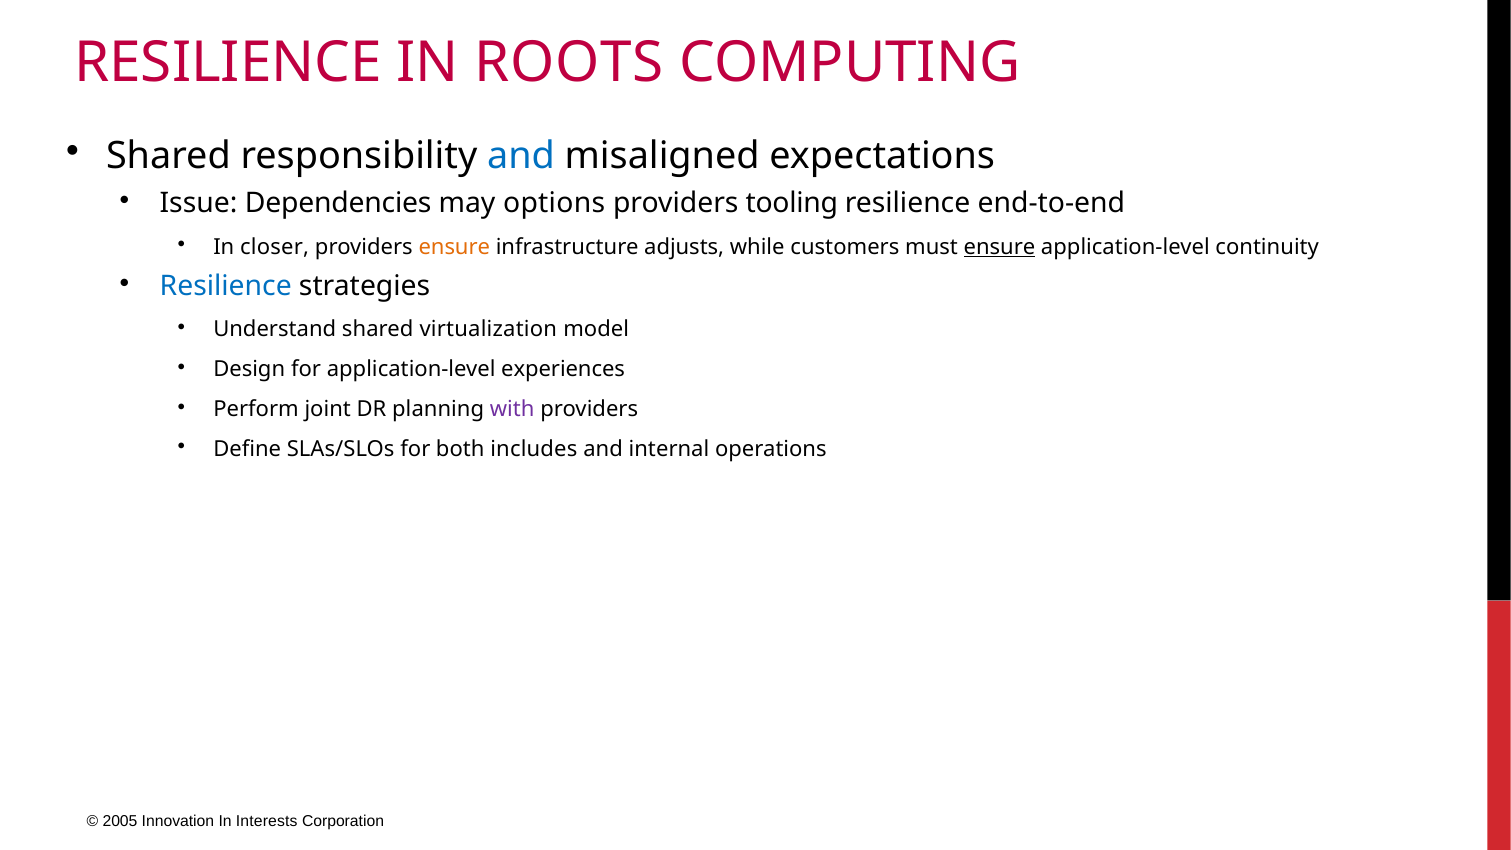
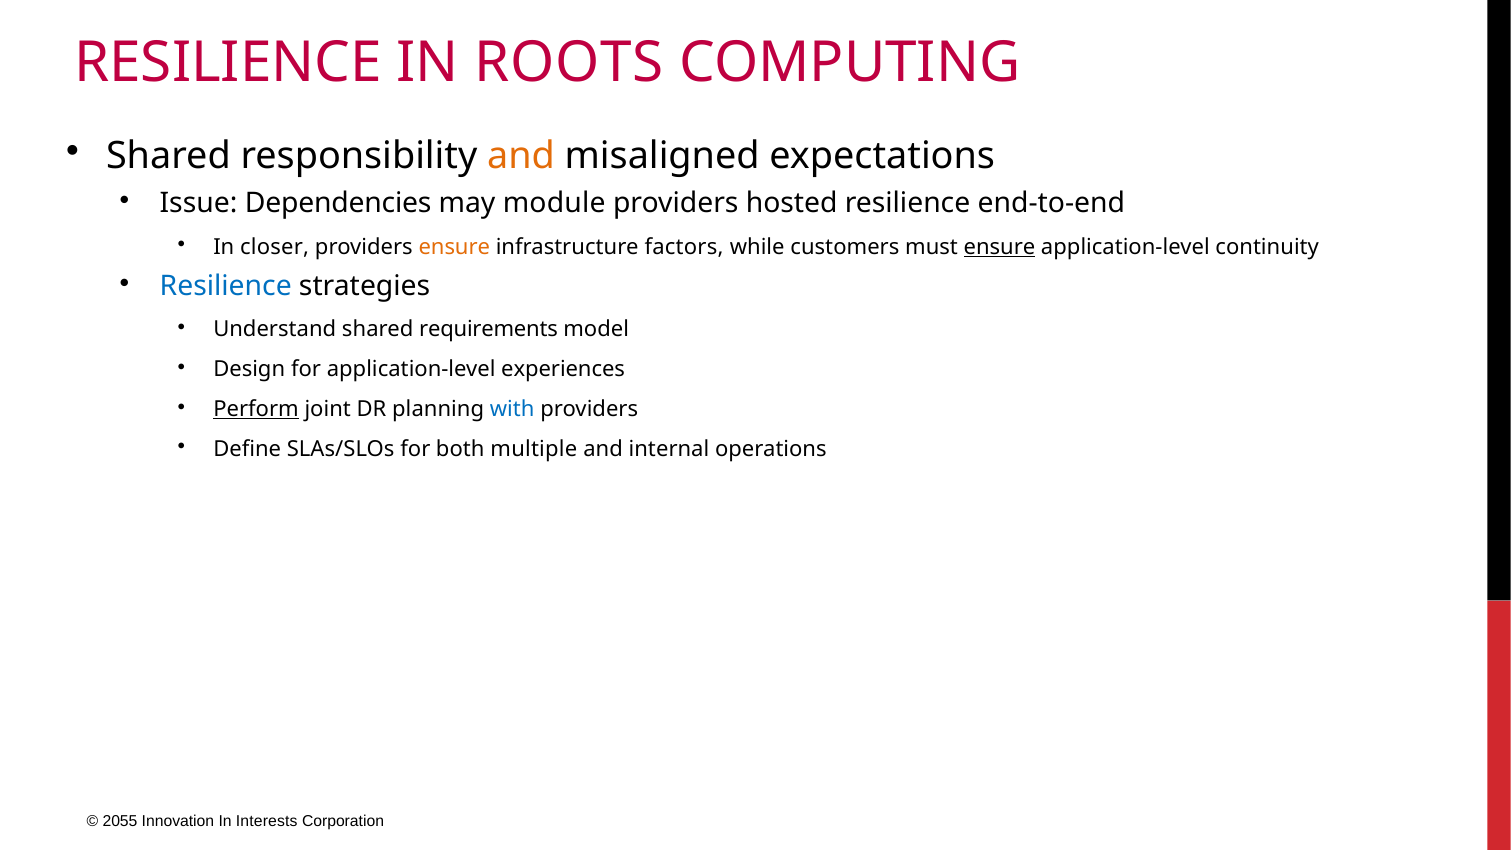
and colour: blue -> orange (521, 156)
options: options -> module (554, 204)
tooling: tooling -> hosted (792, 204)
adjusts: adjusts -> factors (684, 247)
virtualization: virtualization -> requirements (489, 330)
Perform underline: none -> present (256, 409)
with colour: purple -> blue (512, 409)
includes: includes -> multiple (534, 449)
2005: 2005 -> 2055 (120, 821)
